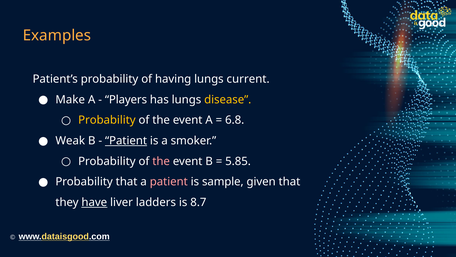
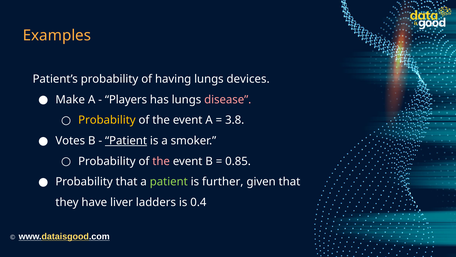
current: current -> devices (248, 79)
disease colour: yellow -> pink (228, 99)
6.8: 6.8 -> 3.8 (235, 120)
Weak: Weak -> Votes (70, 140)
5.85: 5.85 -> 0.85 (238, 161)
patient colour: pink -> light green (169, 182)
sample: sample -> further (223, 182)
have underline: present -> none (94, 202)
8.7: 8.7 -> 0.4 (198, 202)
